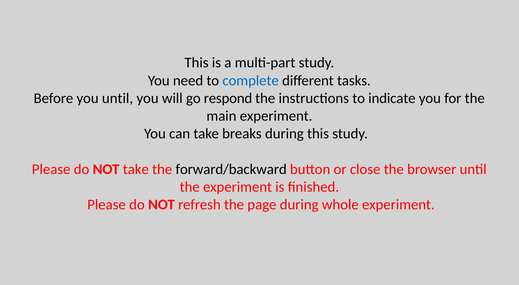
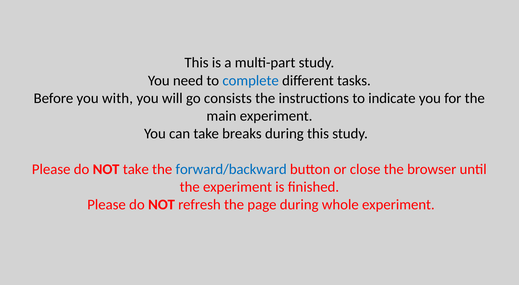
you until: until -> with (117, 98)
respond: respond -> consists (228, 98)
forward/backward colour: black -> blue (231, 169)
